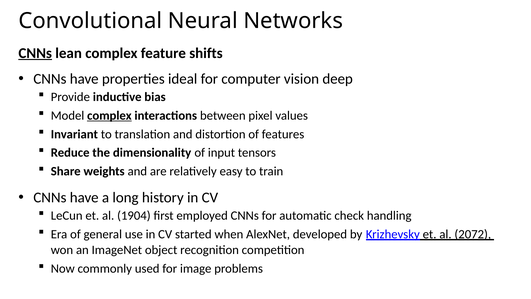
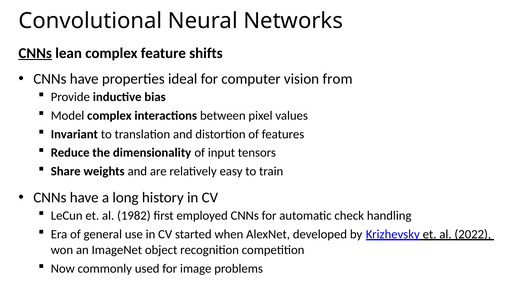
deep: deep -> from (338, 79)
complex underline: present -> none (109, 115)
1904: 1904 -> 1982 (134, 215)
2072: 2072 -> 2022 (473, 234)
